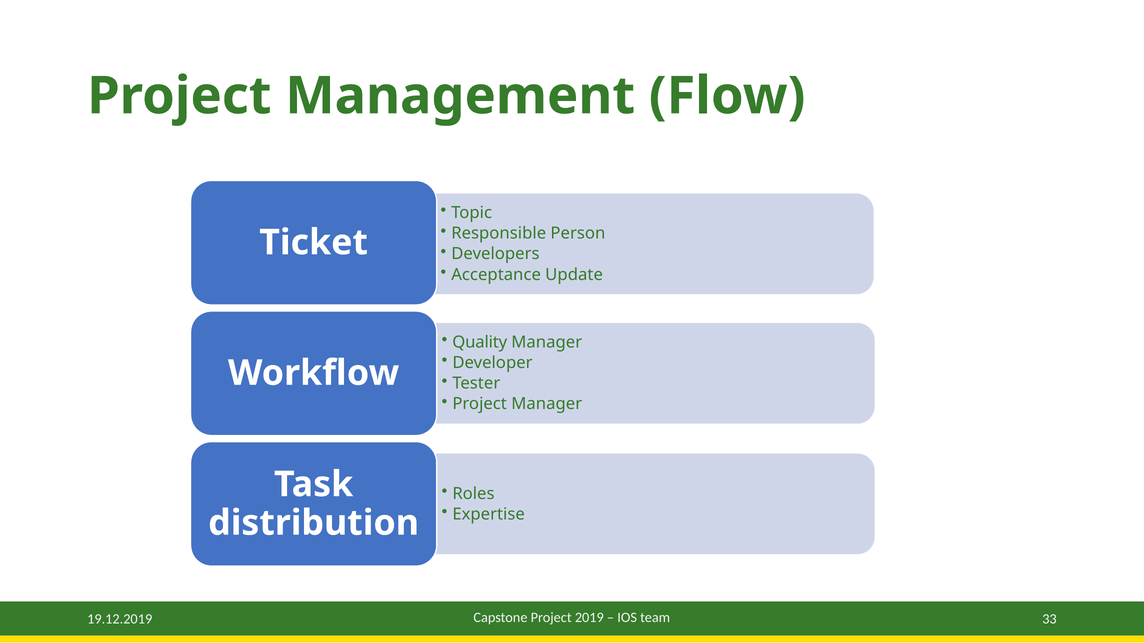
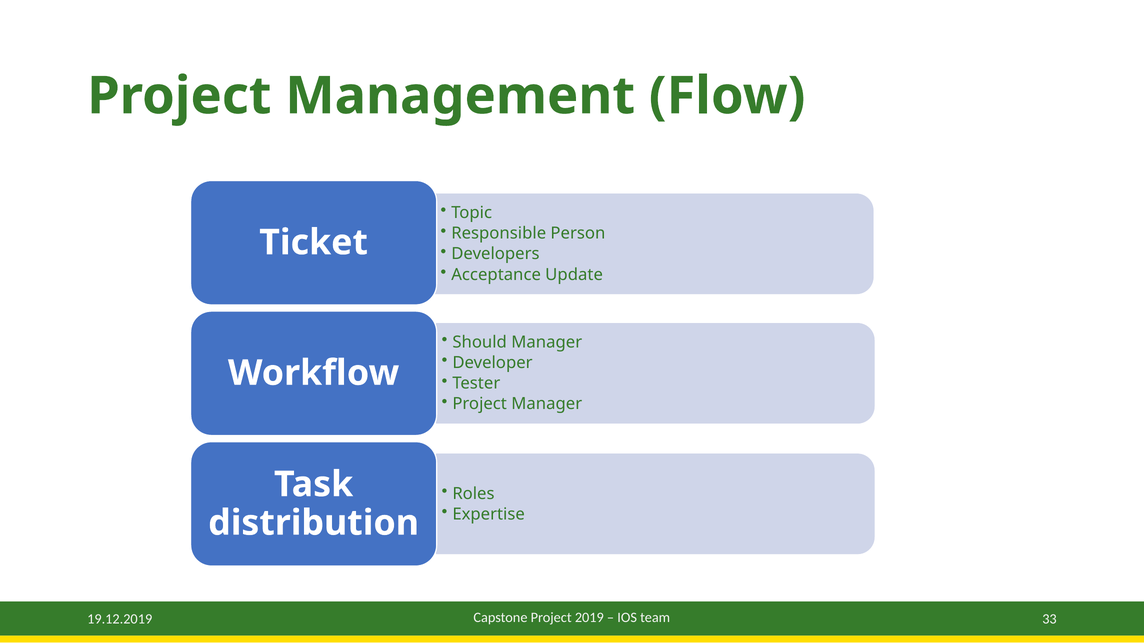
Quality: Quality -> Should (480, 343)
